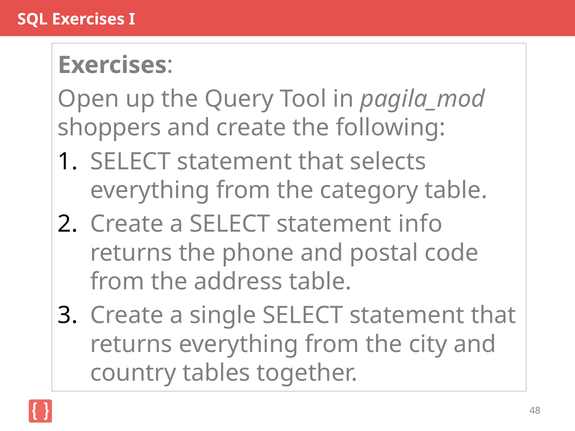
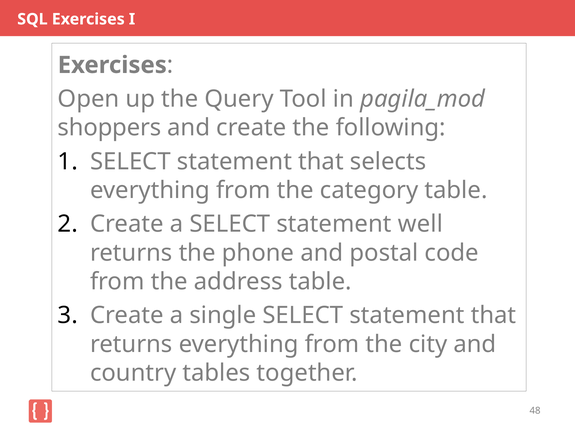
info: info -> well (420, 224)
